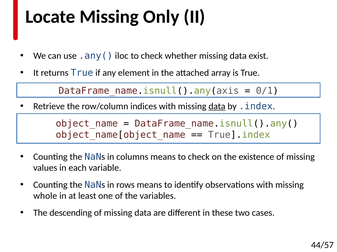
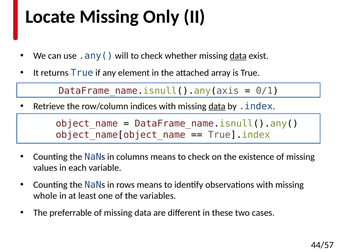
iloc: iloc -> will (122, 56)
data underline: none -> present (238, 56)
descending: descending -> preferrable (71, 213)
